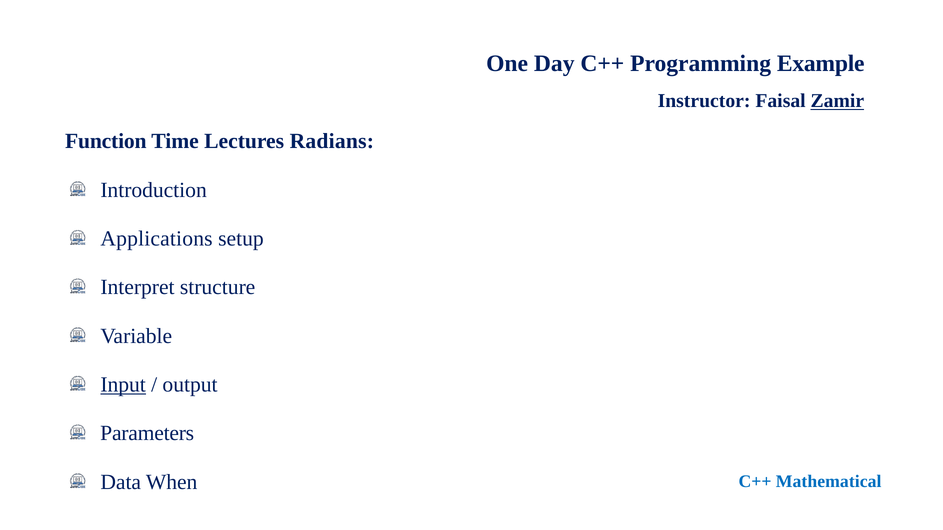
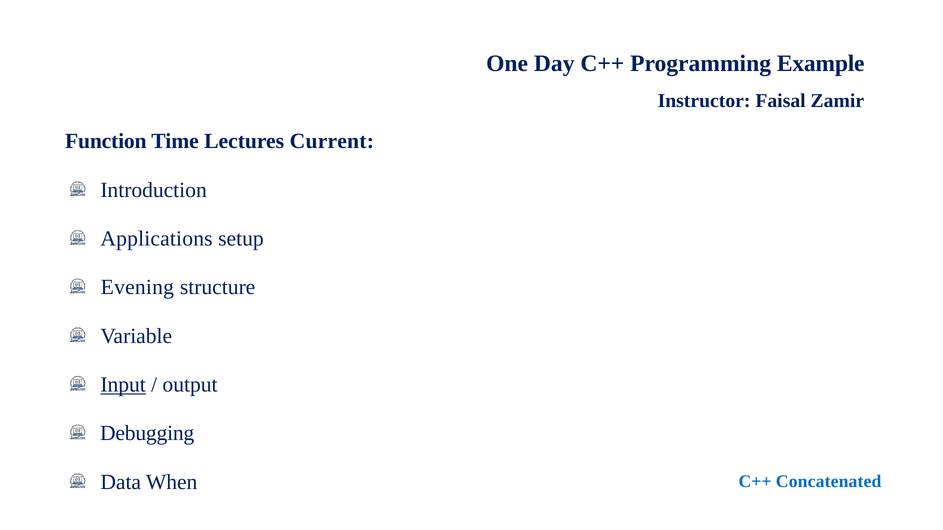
Zamir underline: present -> none (837, 101)
Radians: Radians -> Current (332, 141)
Interpret: Interpret -> Evening (137, 288)
Parameters: Parameters -> Debugging (147, 434)
Mathematical: Mathematical -> Concatenated (829, 482)
